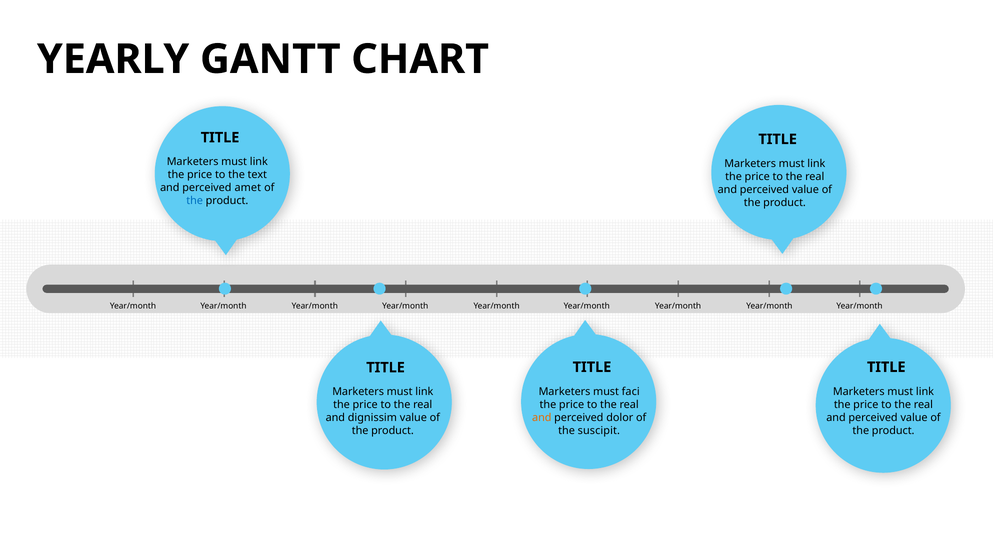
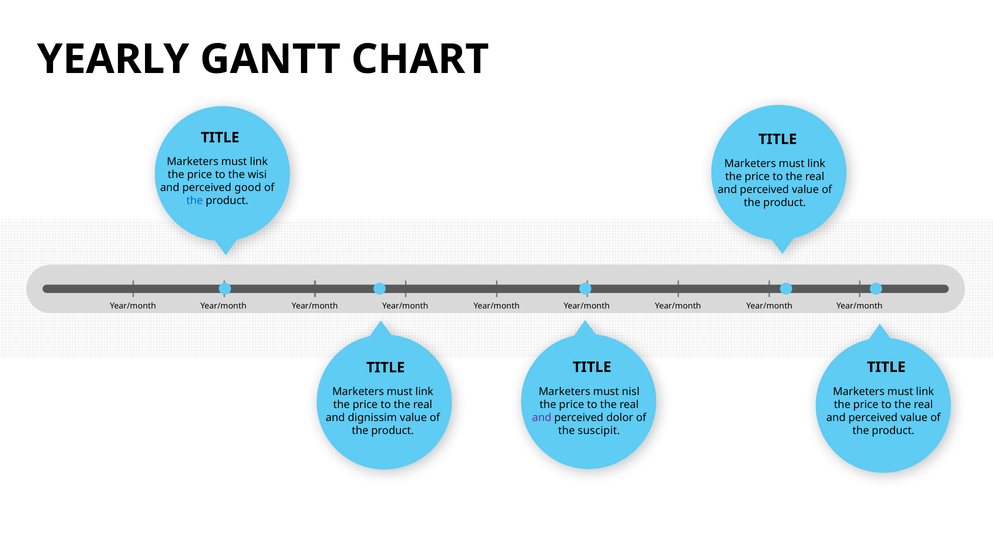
text: text -> wisi (257, 175)
amet: amet -> good (248, 188)
faci: faci -> nisl (631, 392)
and colour: orange -> purple (542, 418)
